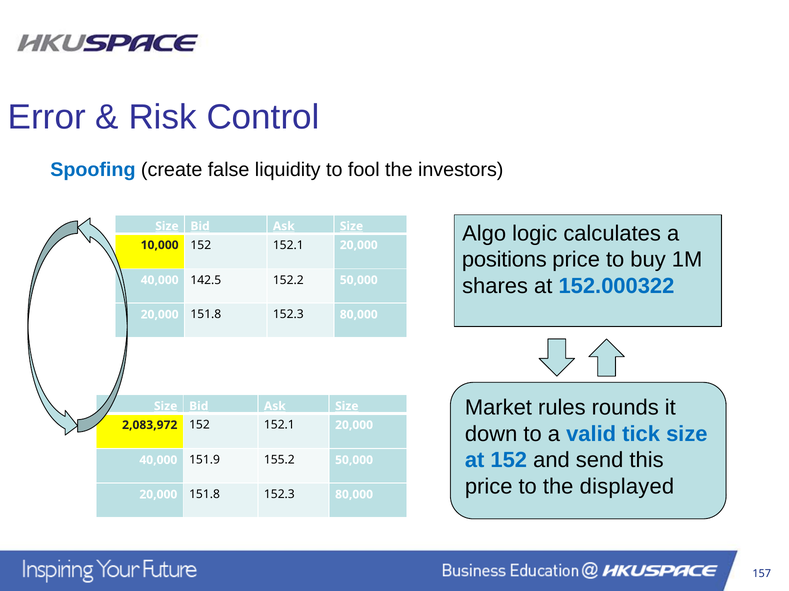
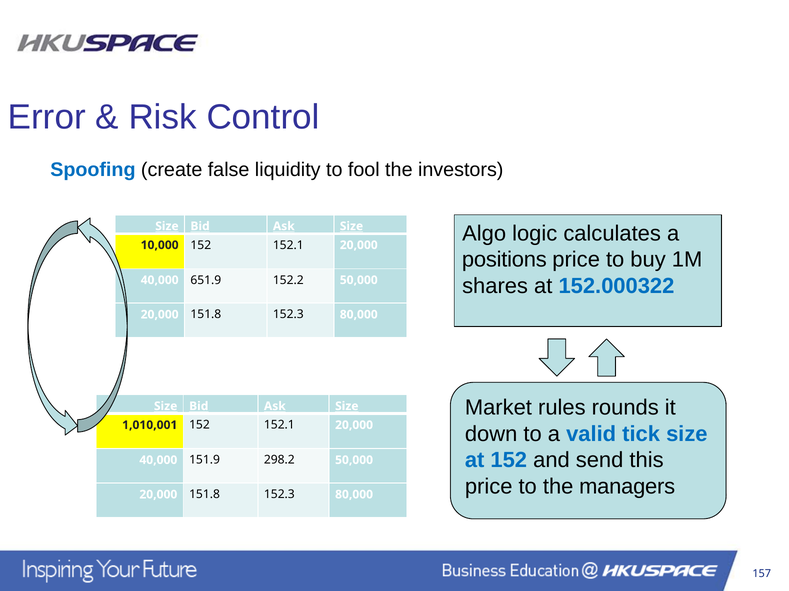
142.5: 142.5 -> 651.9 (206, 280)
2,083,972: 2,083,972 -> 1,010,001 (150, 426)
155.2: 155.2 -> 298.2 (279, 461)
displayed: displayed -> managers (627, 487)
